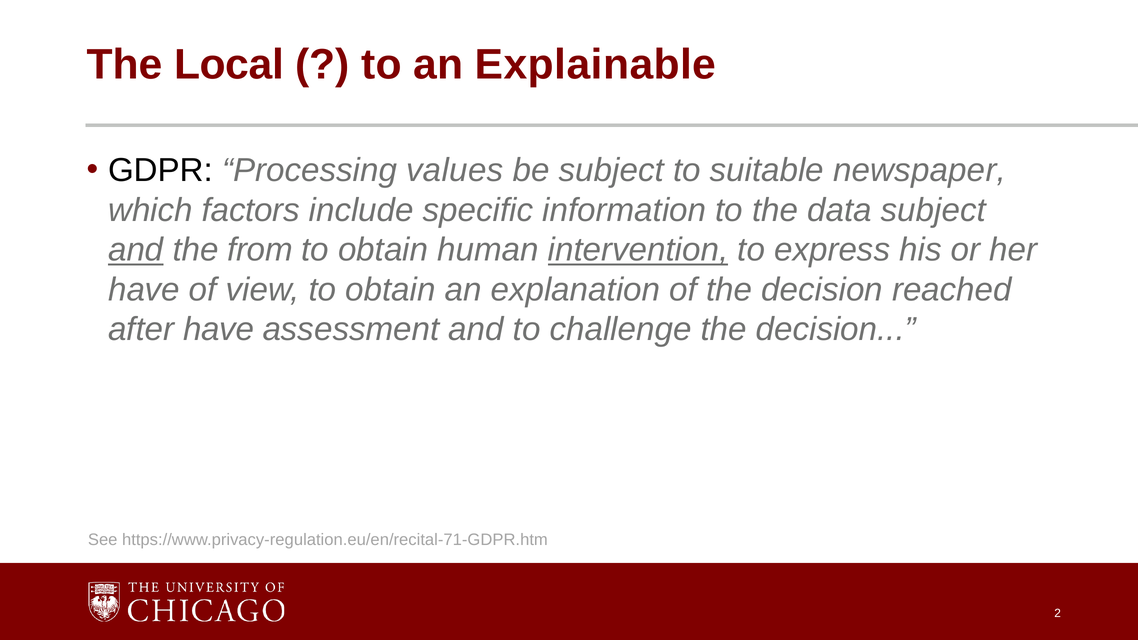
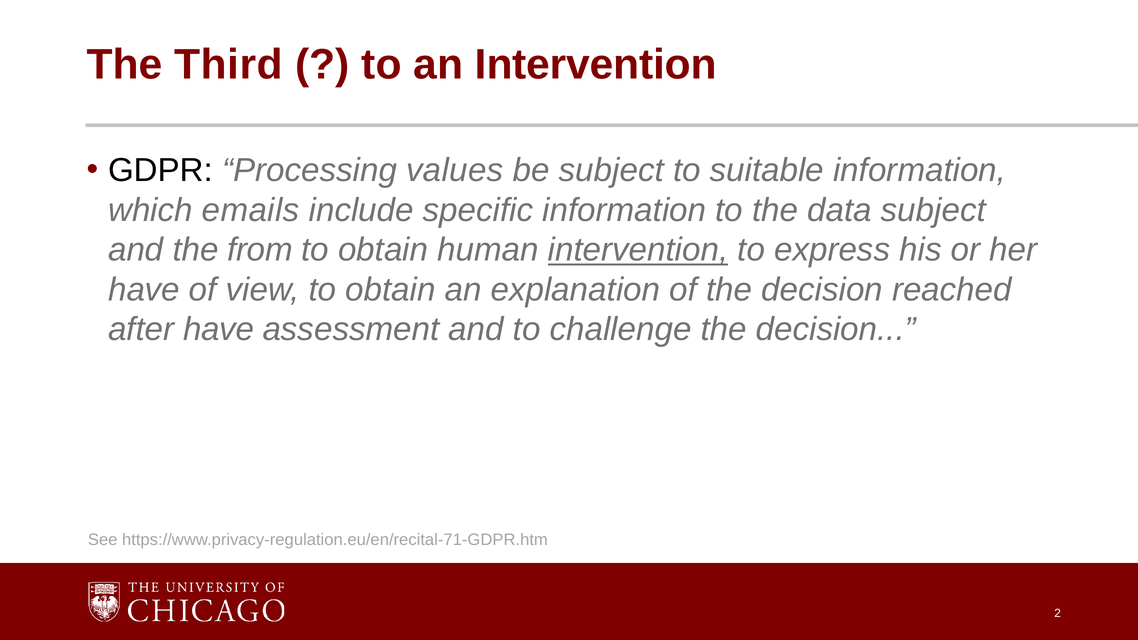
Local: Local -> Third (229, 65)
an Explainable: Explainable -> Intervention (596, 65)
suitable newspaper: newspaper -> information (920, 171)
factors: factors -> emails (251, 210)
and underline: present -> none (136, 250)
